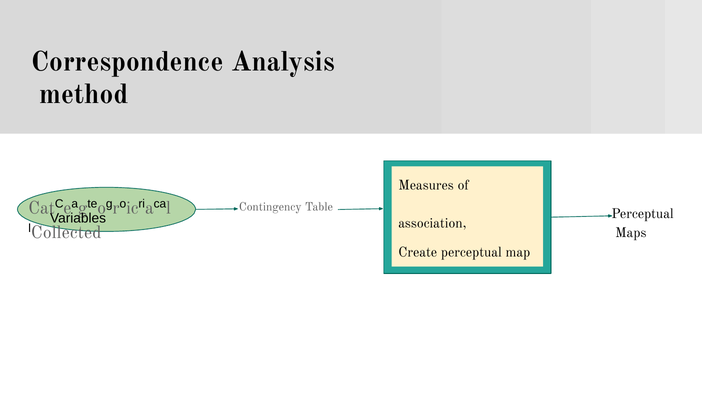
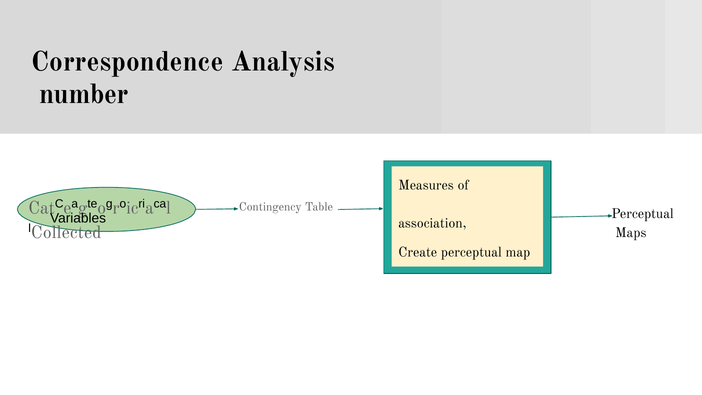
method: method -> number (84, 94)
